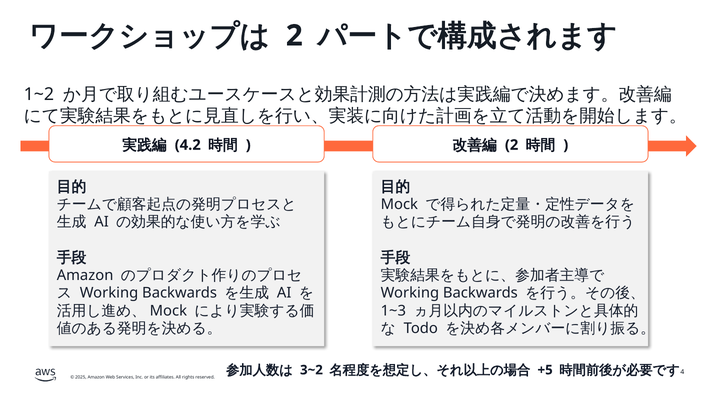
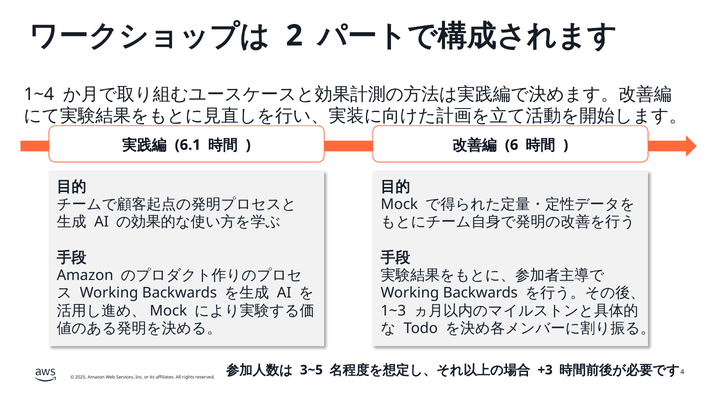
1~2: 1~2 -> 1~4 (39, 95)
4.2: 4.2 -> 6.1 (188, 145)
2: 2 -> 6 (512, 145)
3~2: 3~2 -> 3~5 (311, 370)
+5: +5 -> +3 (545, 370)
